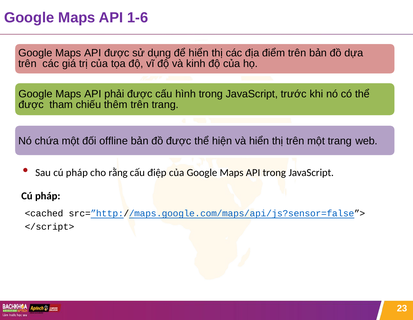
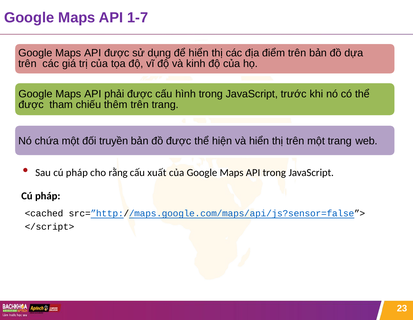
1-6: 1-6 -> 1-7 (138, 17)
offline: offline -> truyền (114, 141)
điệp: điệp -> xuất (157, 172)
